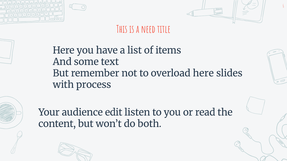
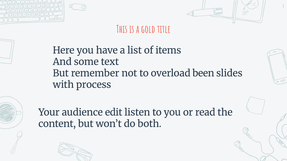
need: need -> gold (148, 29)
overload here: here -> been (203, 73)
